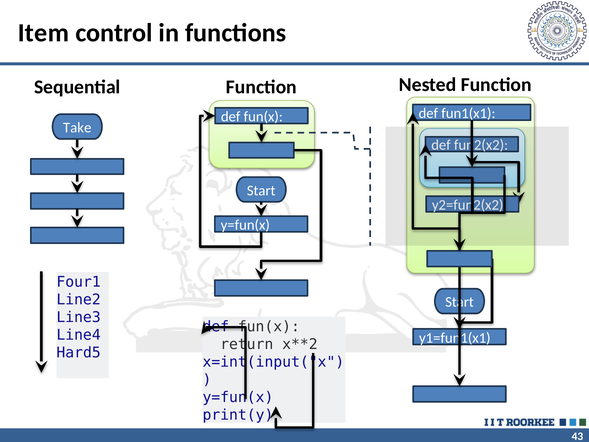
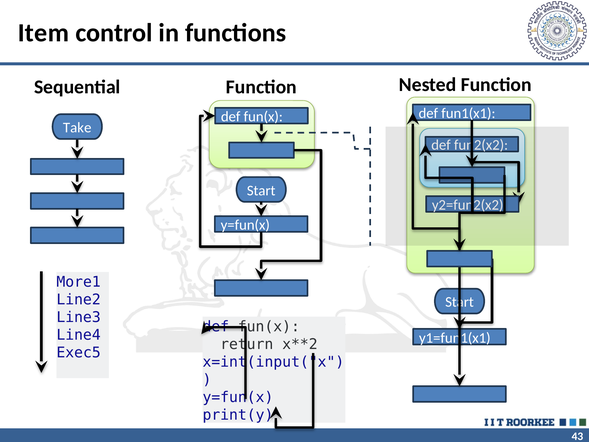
Four1: Four1 -> More1 (79, 282)
Hard5: Hard5 -> Exec5 (79, 352)
